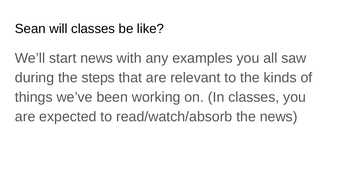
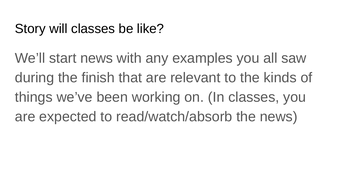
Sean: Sean -> Story (30, 29)
steps: steps -> finish (98, 78)
